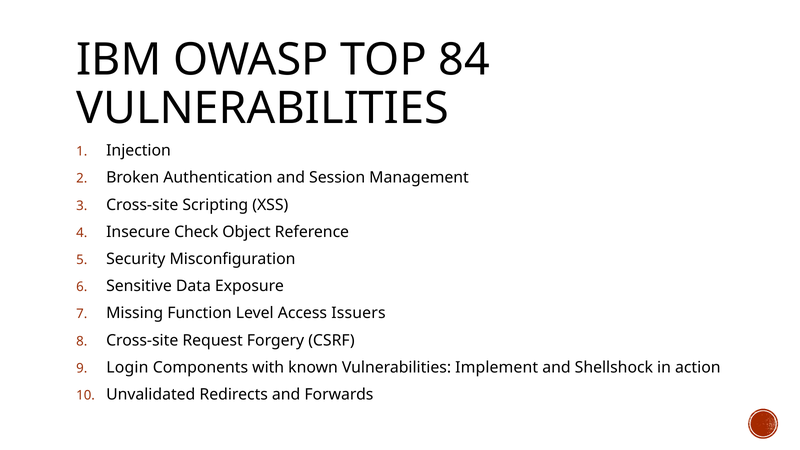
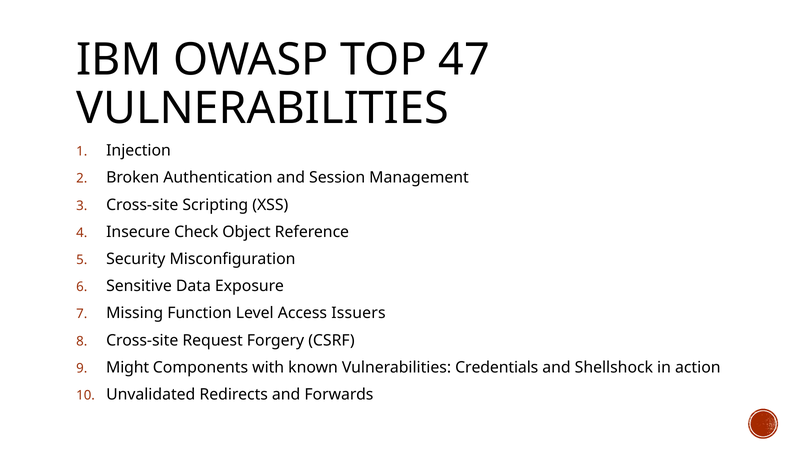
84: 84 -> 47 (464, 60)
Login: Login -> Might (128, 367)
Implement: Implement -> Credentials (497, 367)
